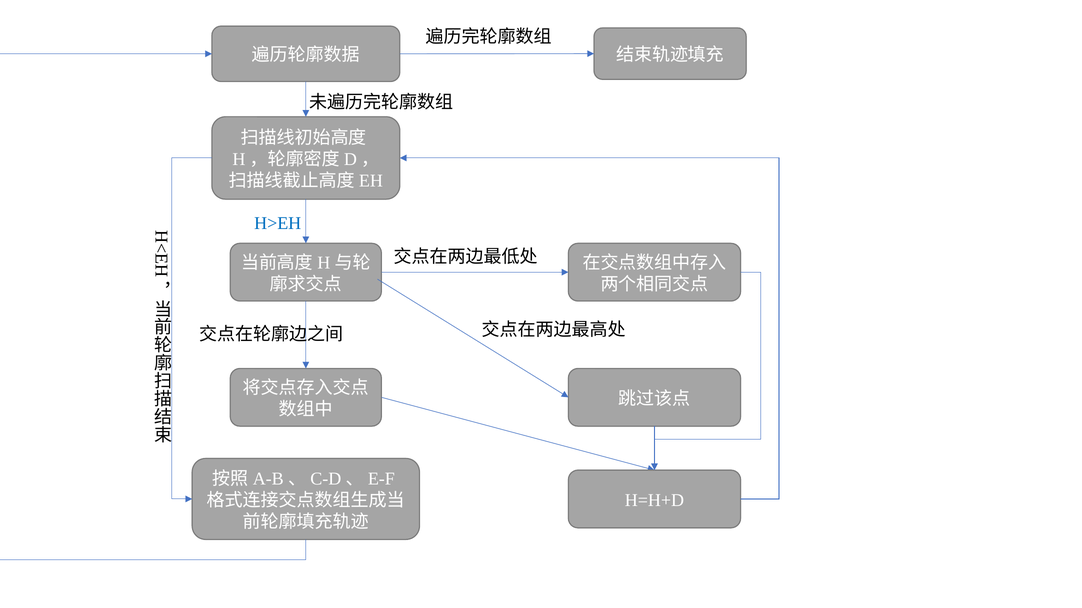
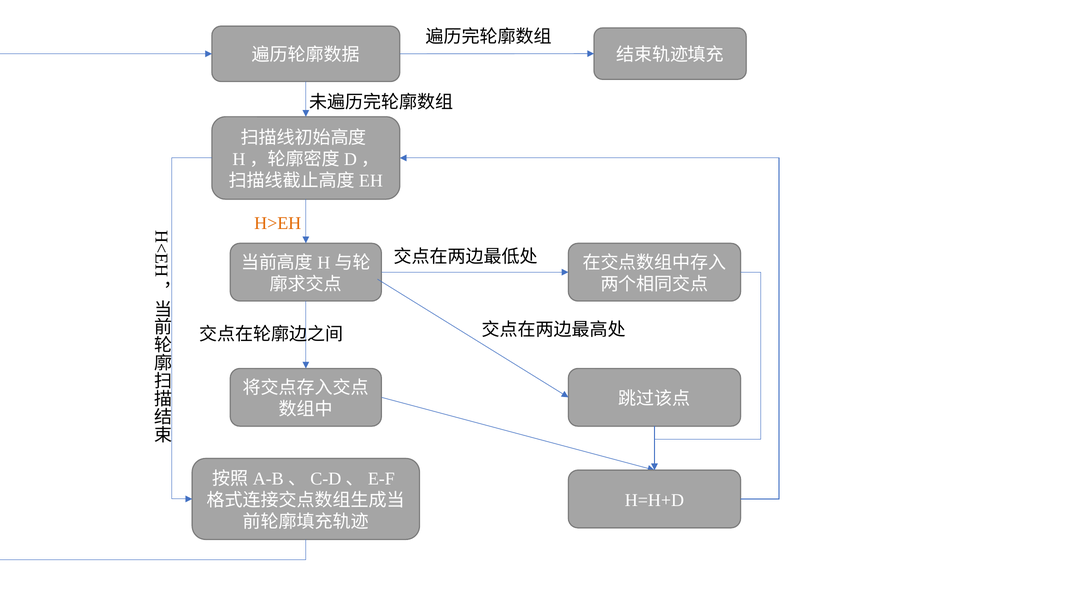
H>EH colour: blue -> orange (278, 224)
